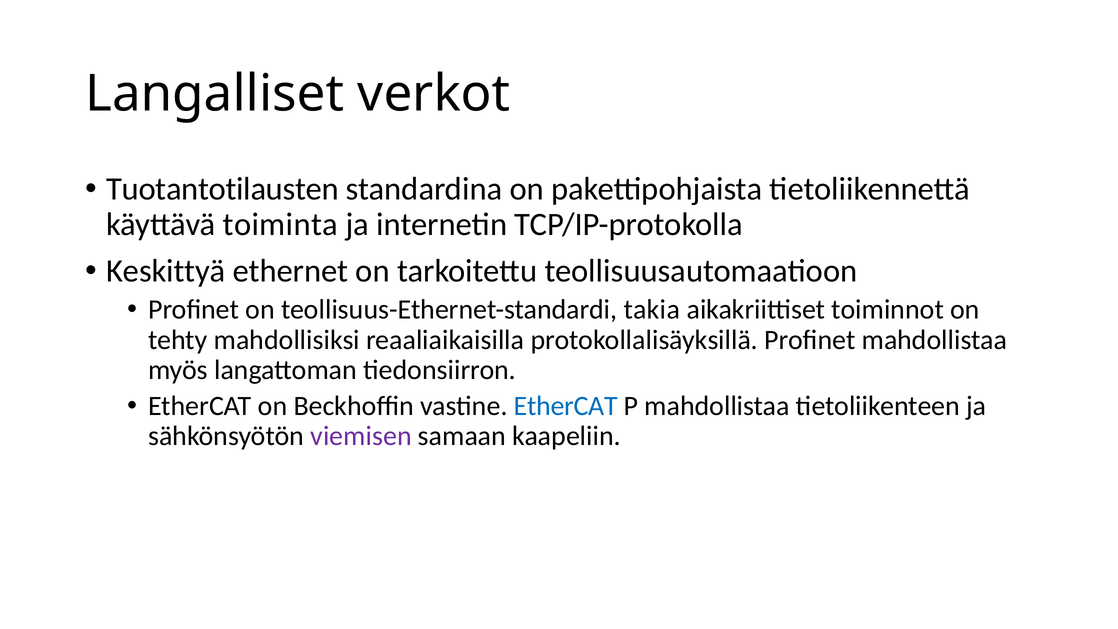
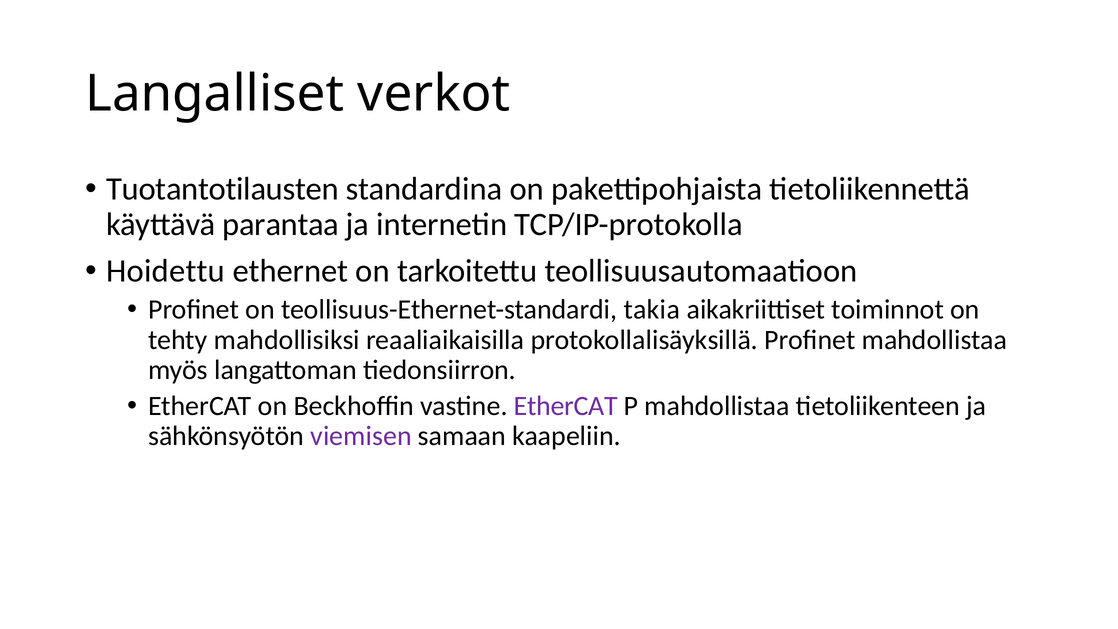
toiminta: toiminta -> parantaa (281, 224)
Keskittyä: Keskittyä -> Hoidettu (166, 271)
EtherCAT colour: blue -> purple (566, 406)
